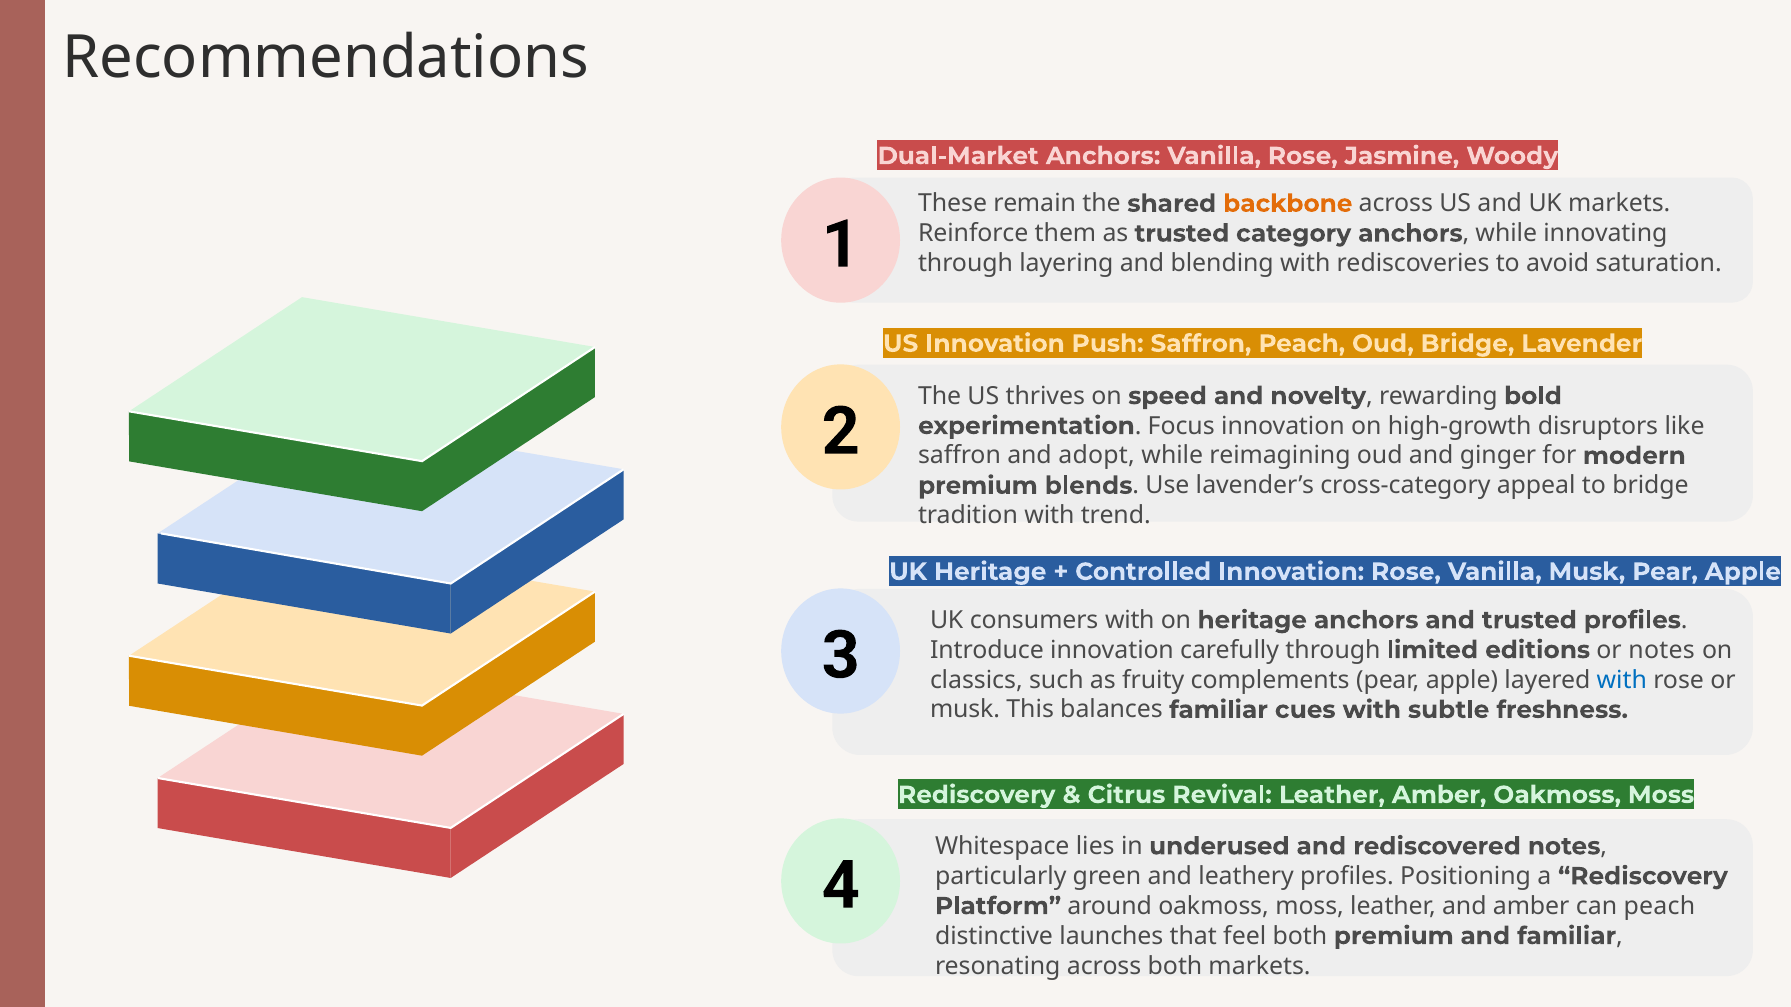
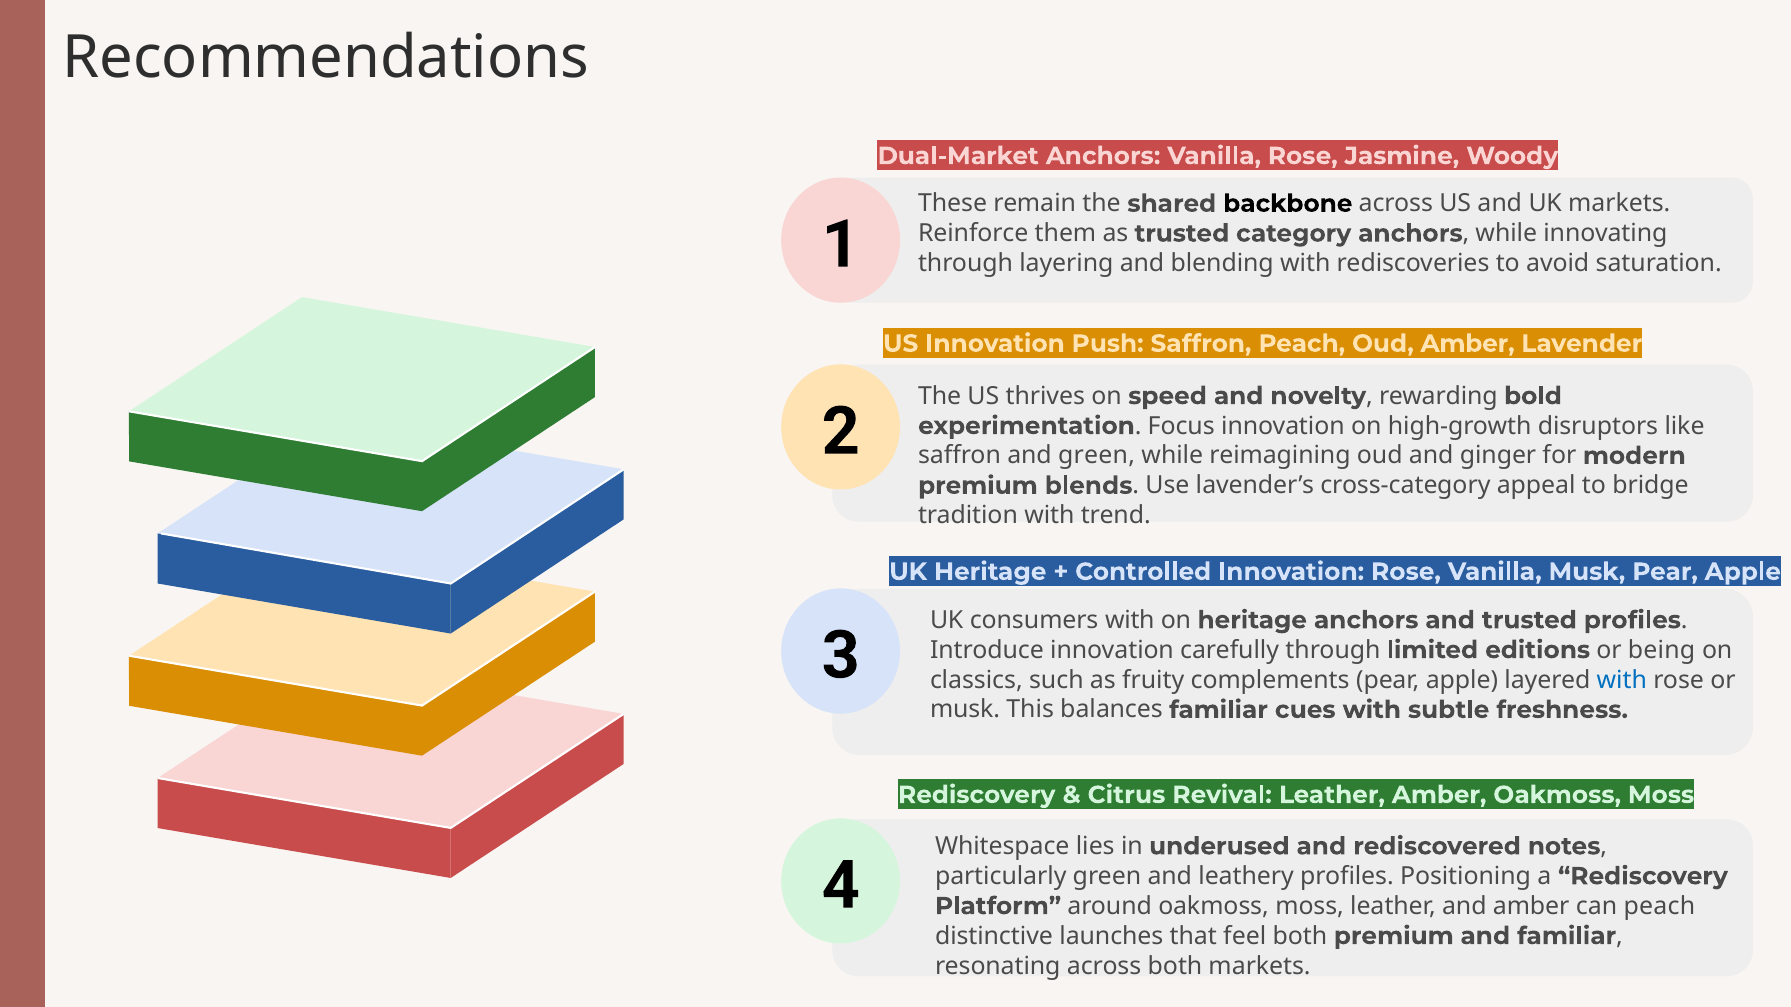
backbone colour: orange -> black (1288, 204)
Oud Bridge: Bridge -> Amber (1468, 344)
and adopt: adopt -> green (1097, 456)
or notes: notes -> being (1662, 650)
